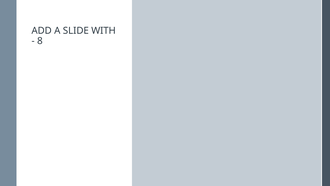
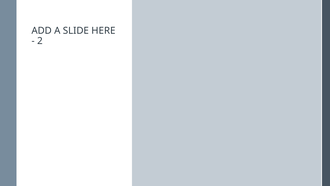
WITH: WITH -> HERE (103, 31)
8: 8 -> 2 (40, 41)
